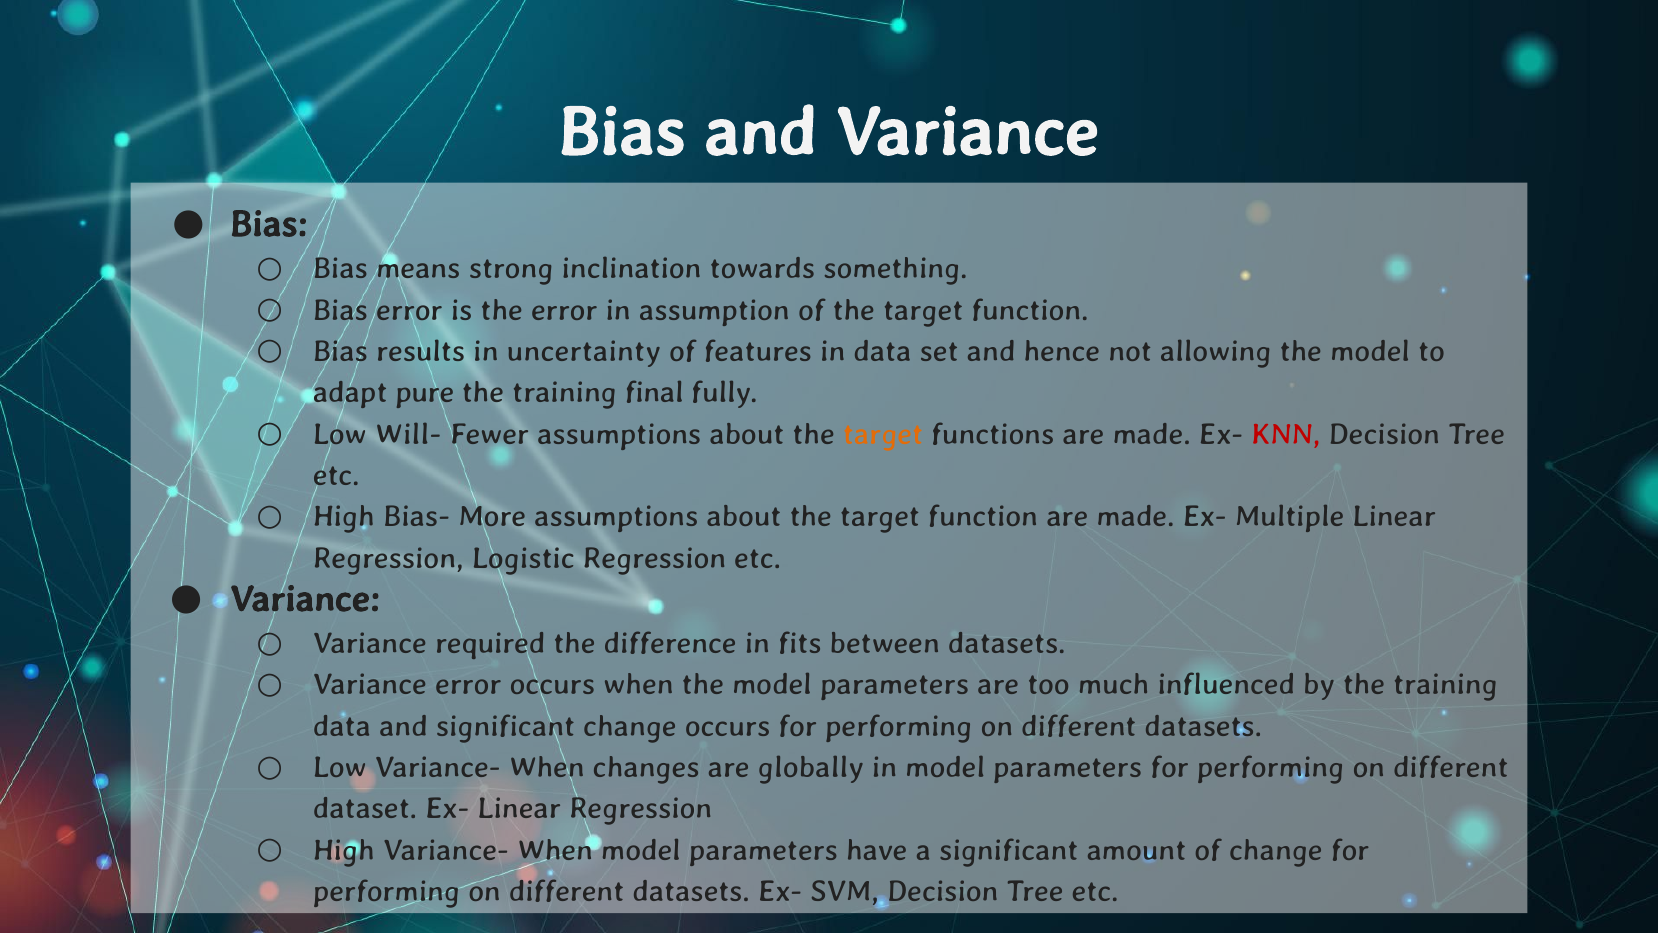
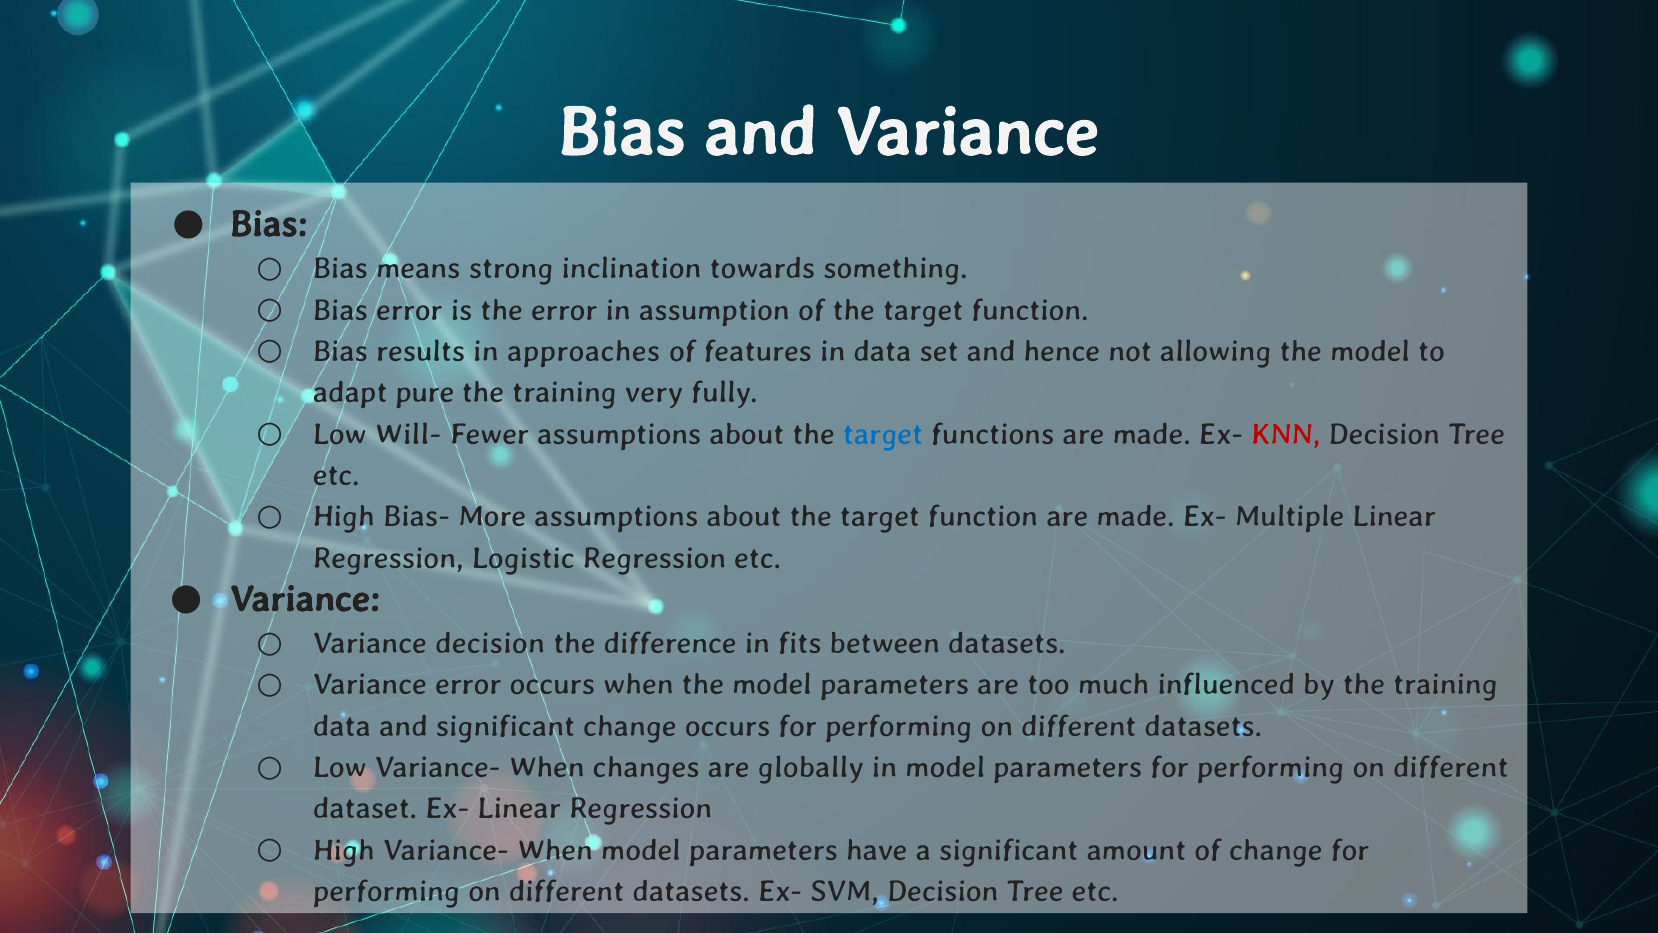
uncertainty: uncertainty -> approaches (584, 351)
final: final -> very (654, 393)
target colour: orange -> blue (883, 434)
Variance required: required -> decision (490, 643)
